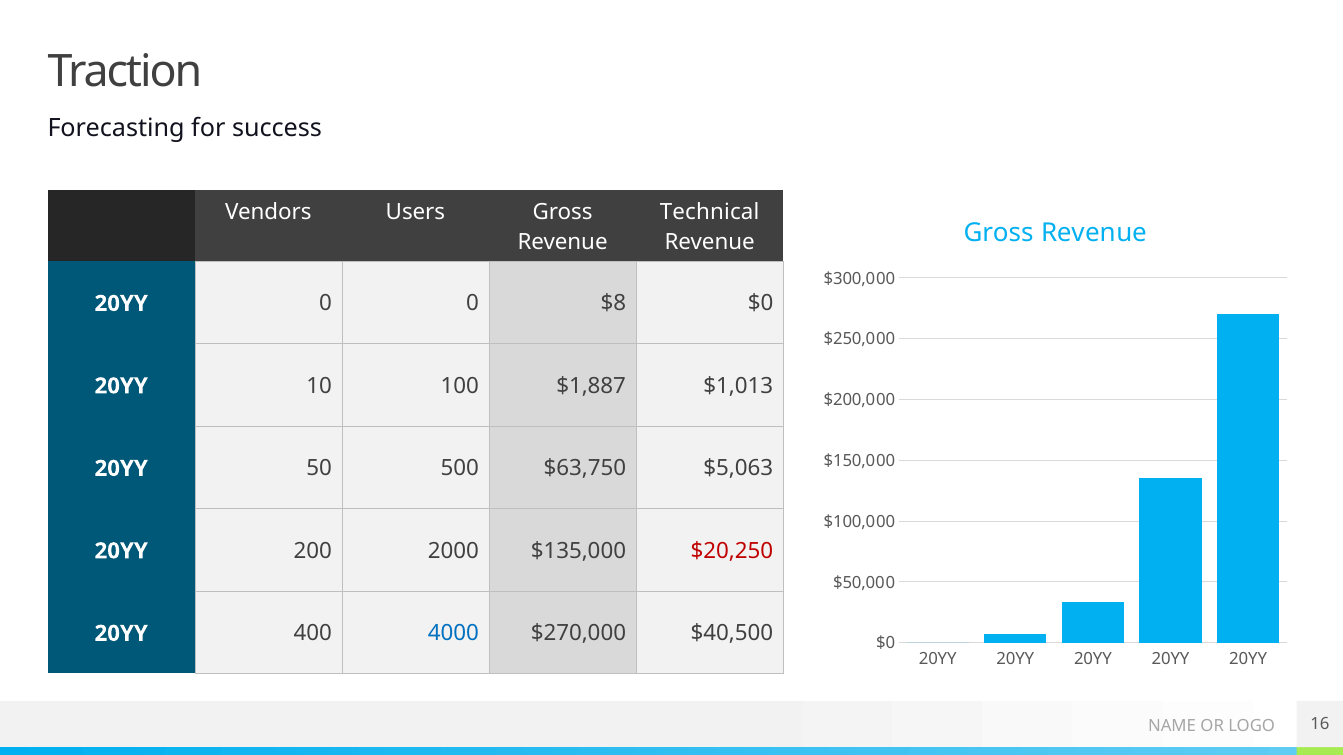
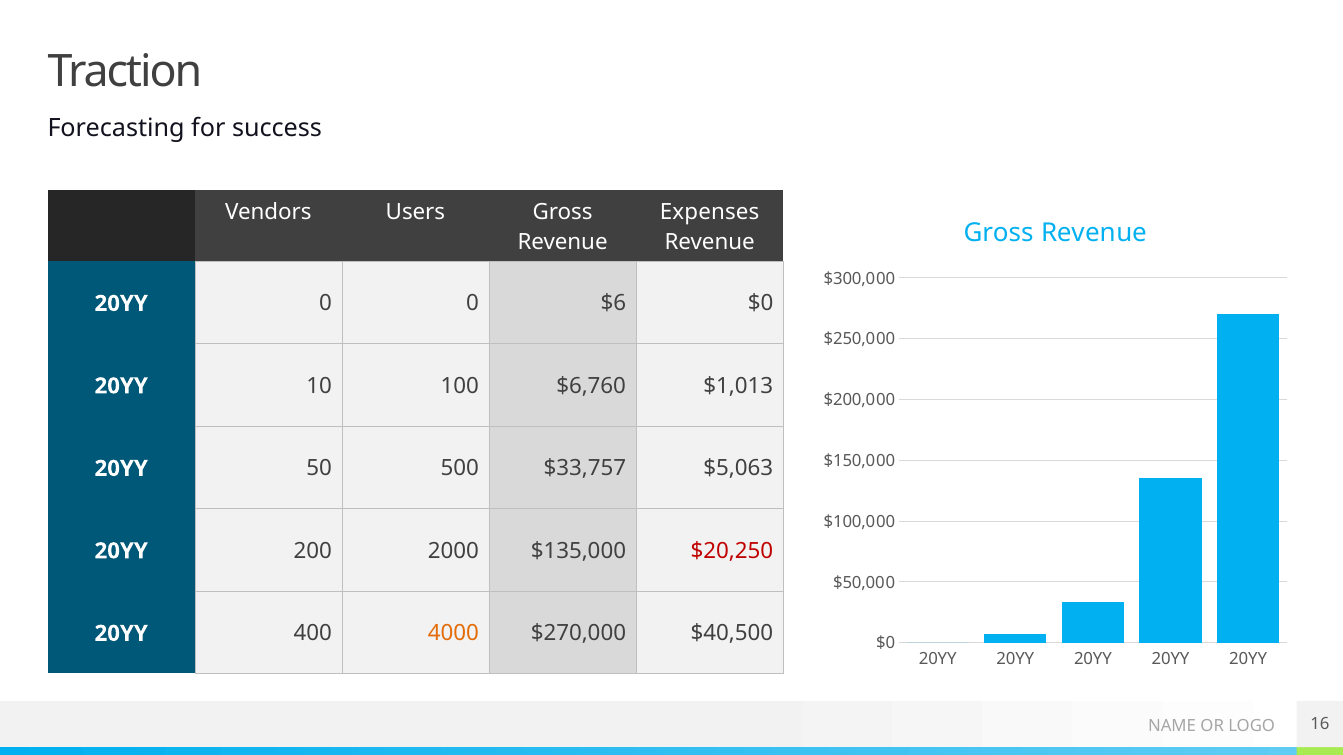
Technical: Technical -> Expenses (710, 212)
$8: $8 -> $6 (613, 304)
$1,887: $1,887 -> $6,760 (591, 386)
$63,750: $63,750 -> $33,757 (585, 469)
4000 colour: blue -> orange (453, 634)
